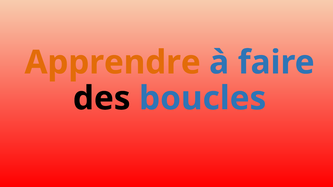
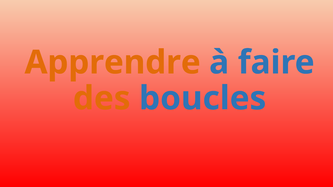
des colour: black -> orange (102, 99)
